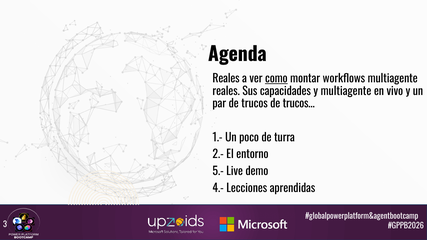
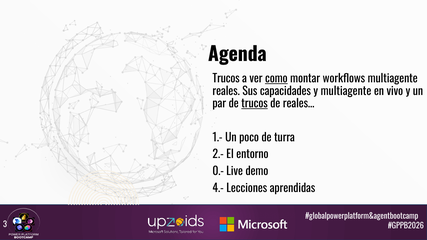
Reales: Reales -> Trucos (226, 79)
trucos underline: none -> present (255, 104)
trucos…: trucos… -> reales… (299, 104)
5.-: 5.- -> 0.- (218, 172)
